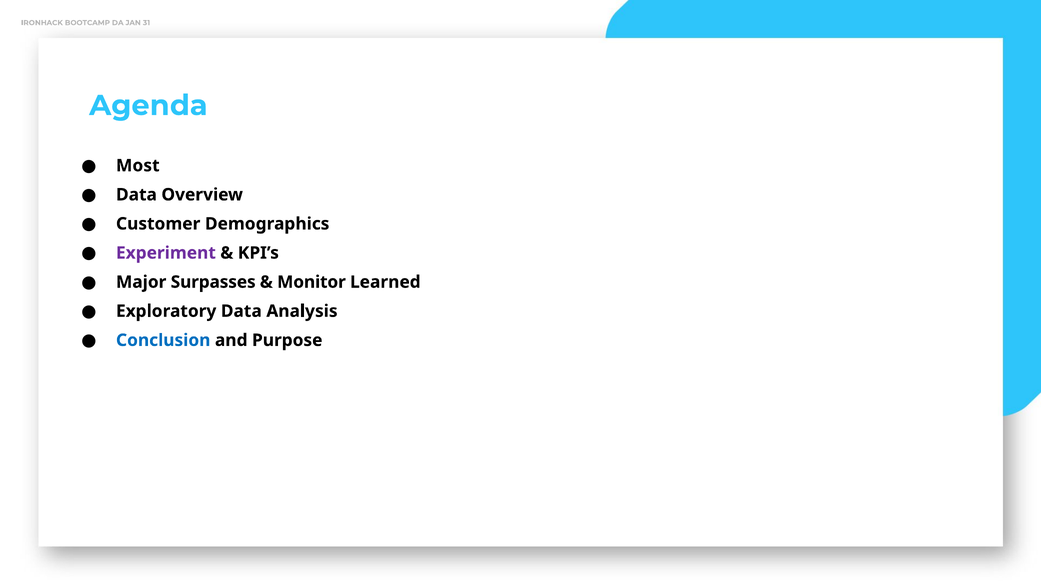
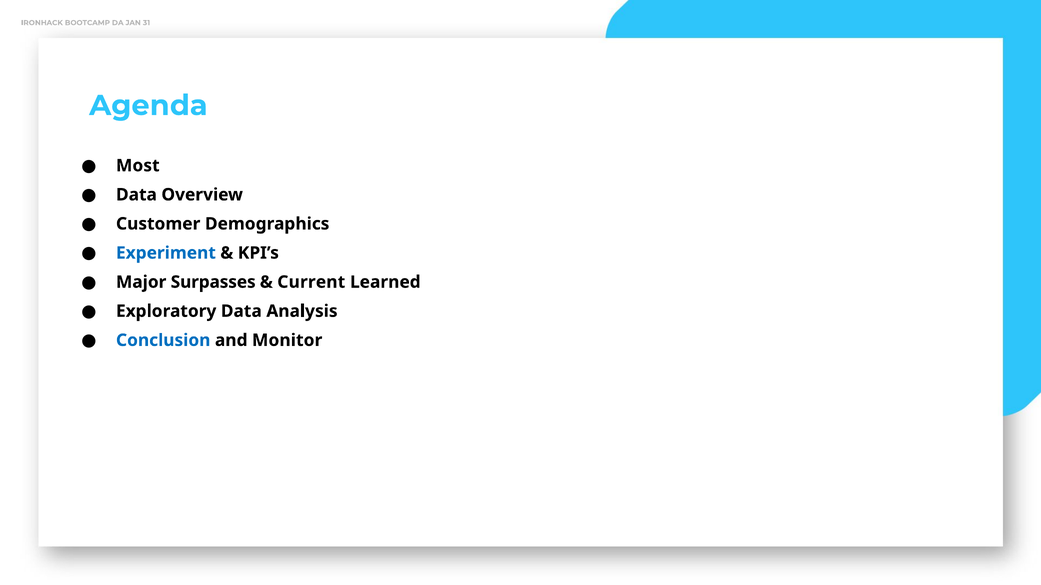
Experiment colour: purple -> blue (166, 253)
Monitor: Monitor -> Current (311, 282)
Purpose: Purpose -> Monitor (287, 341)
